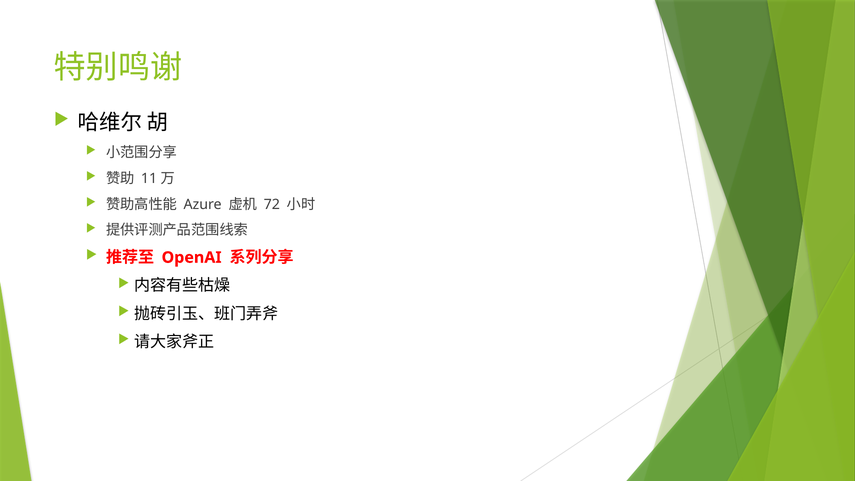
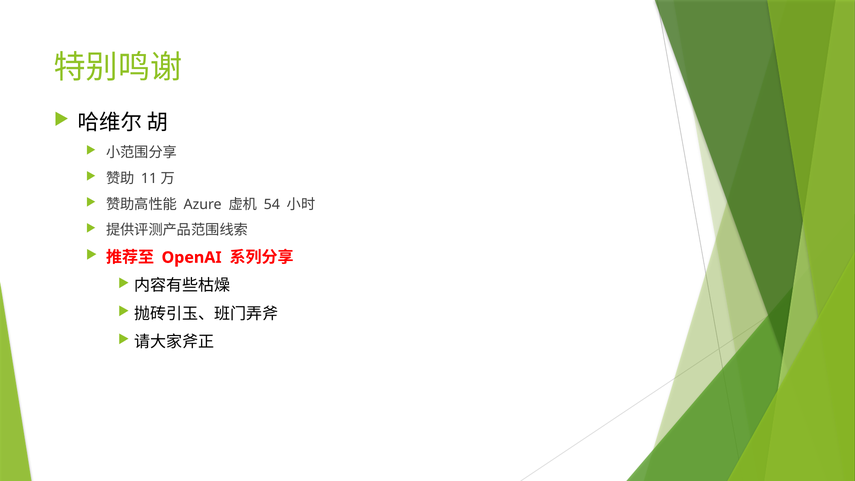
72: 72 -> 54 (272, 204)
